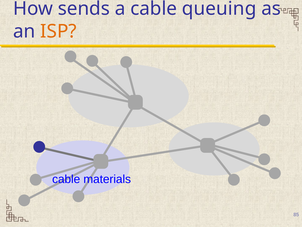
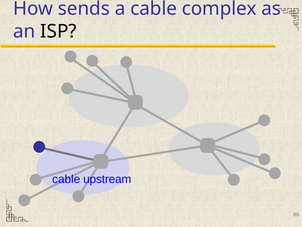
queuing: queuing -> complex (219, 9)
ISP colour: orange -> black (58, 31)
materials: materials -> upstream (107, 179)
